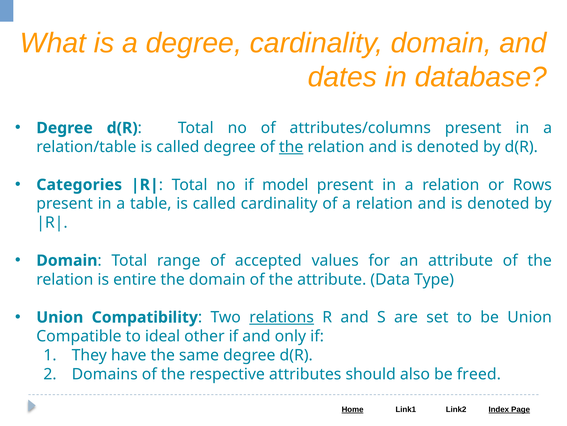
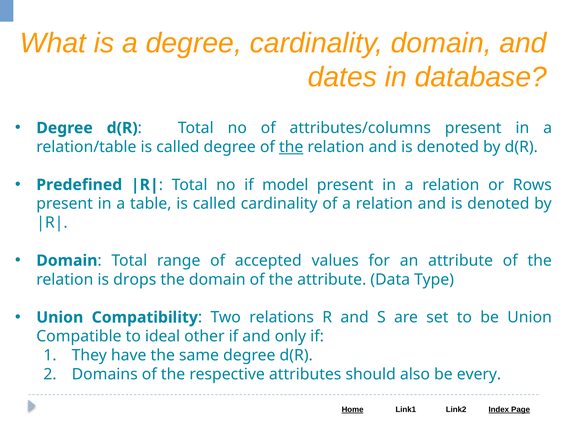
Categories: Categories -> Predefined (79, 184)
entire: entire -> drops (135, 279)
relations underline: present -> none (282, 317)
freed: freed -> every (479, 374)
